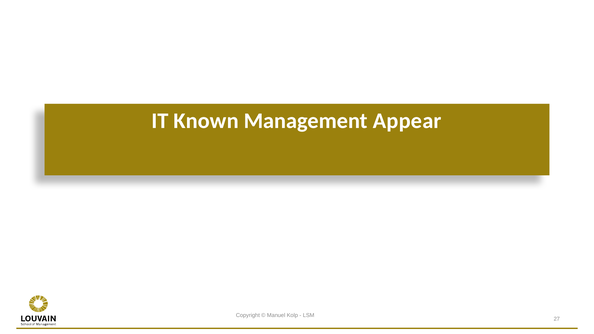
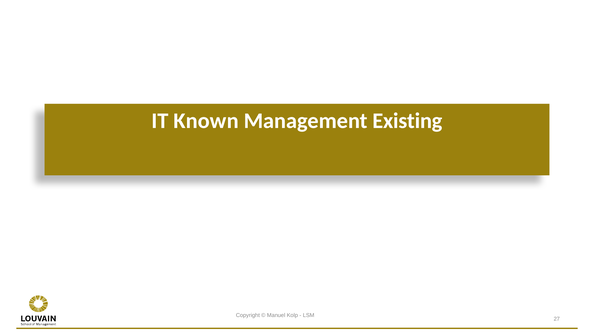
Appear: Appear -> Existing (407, 121)
